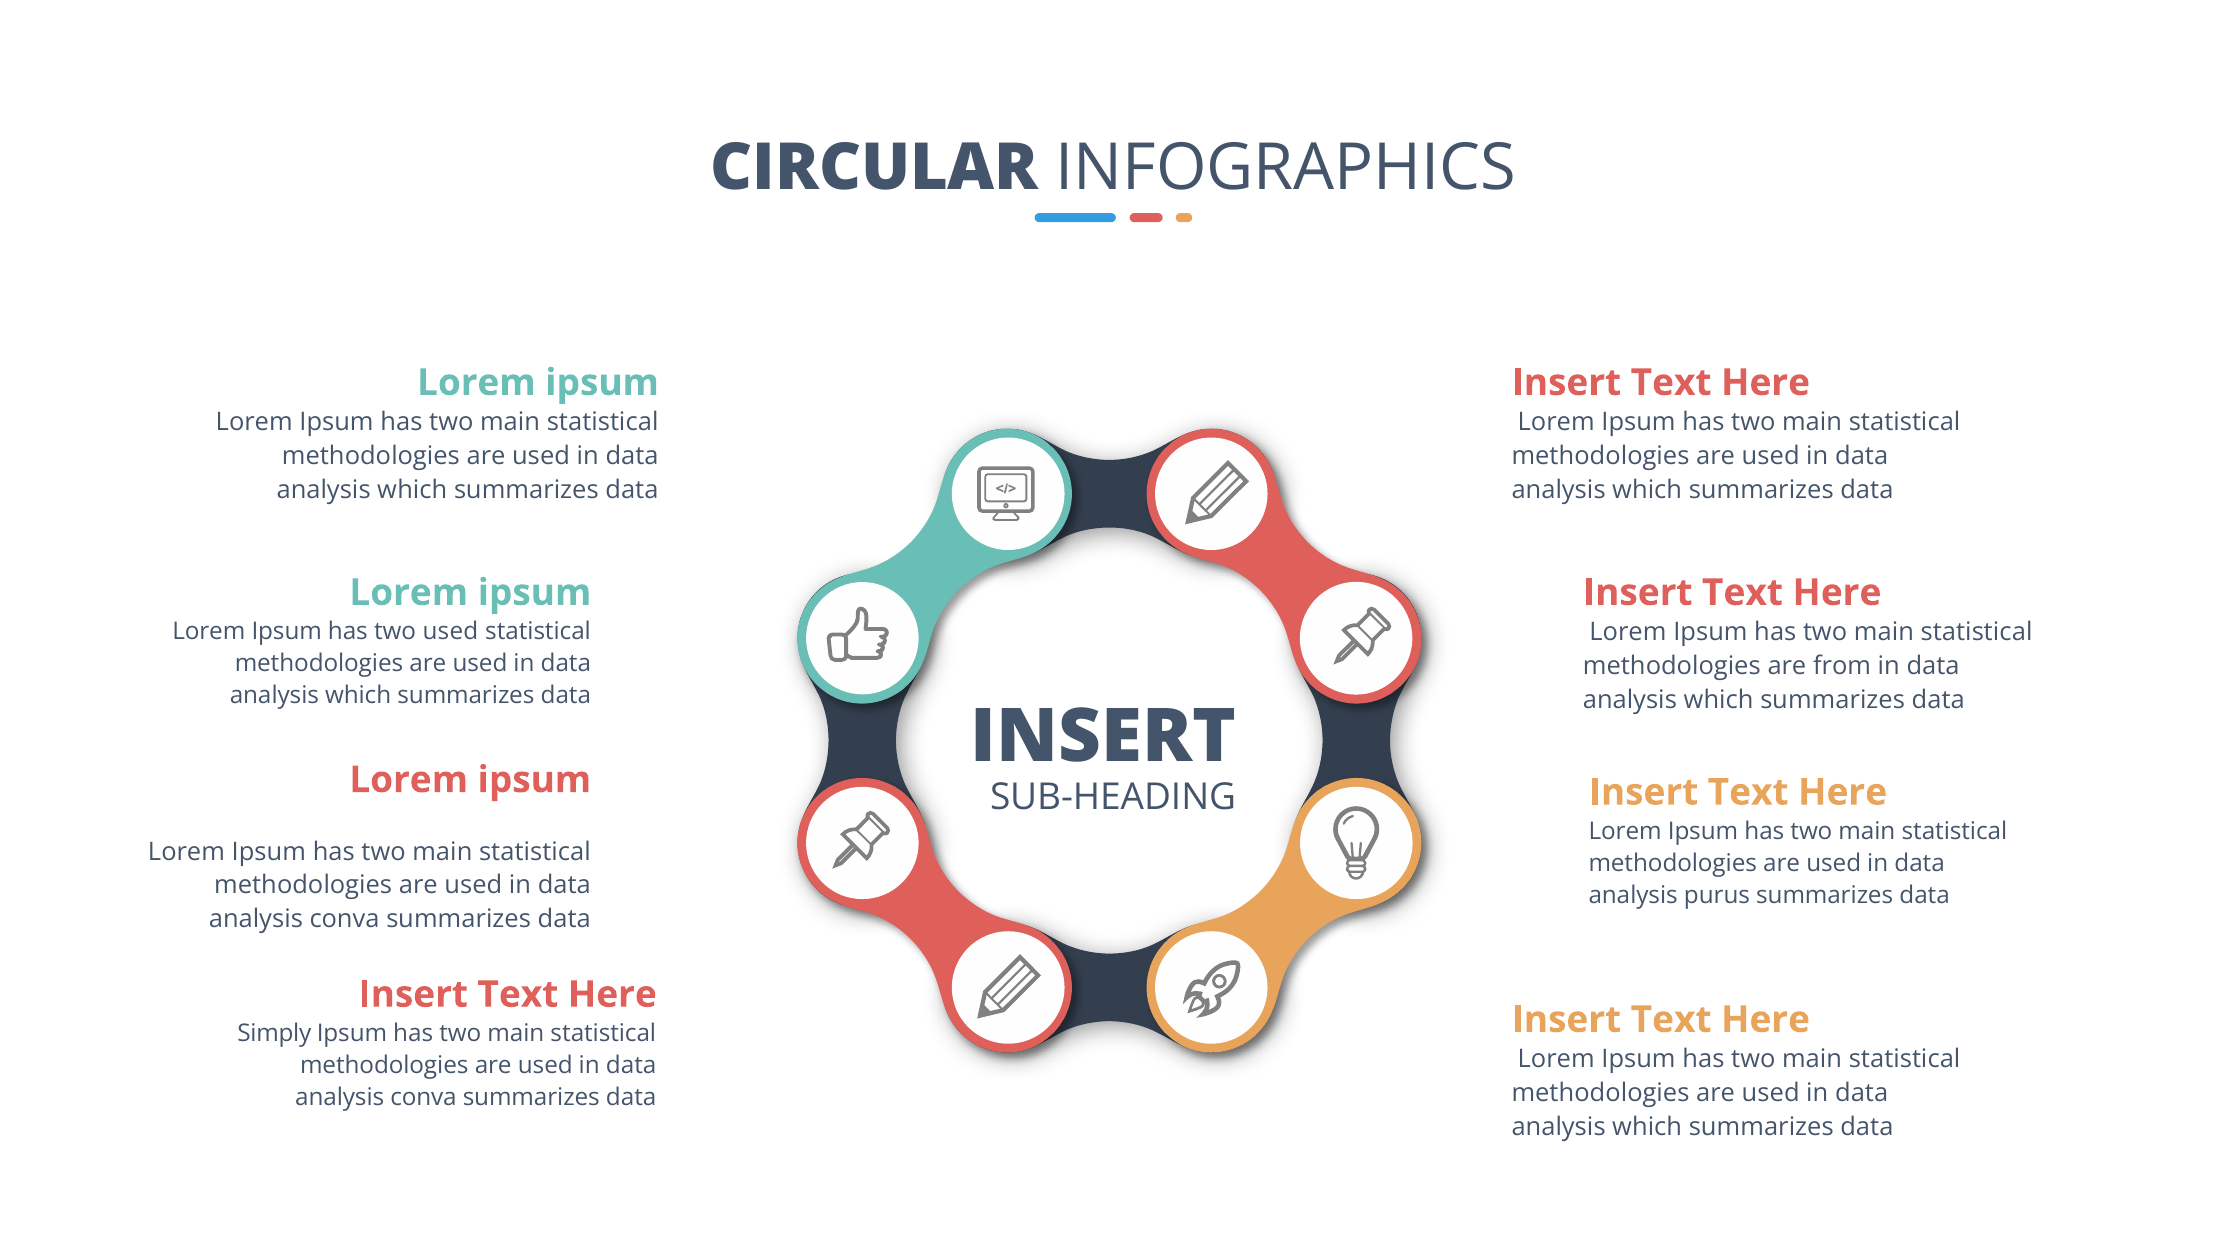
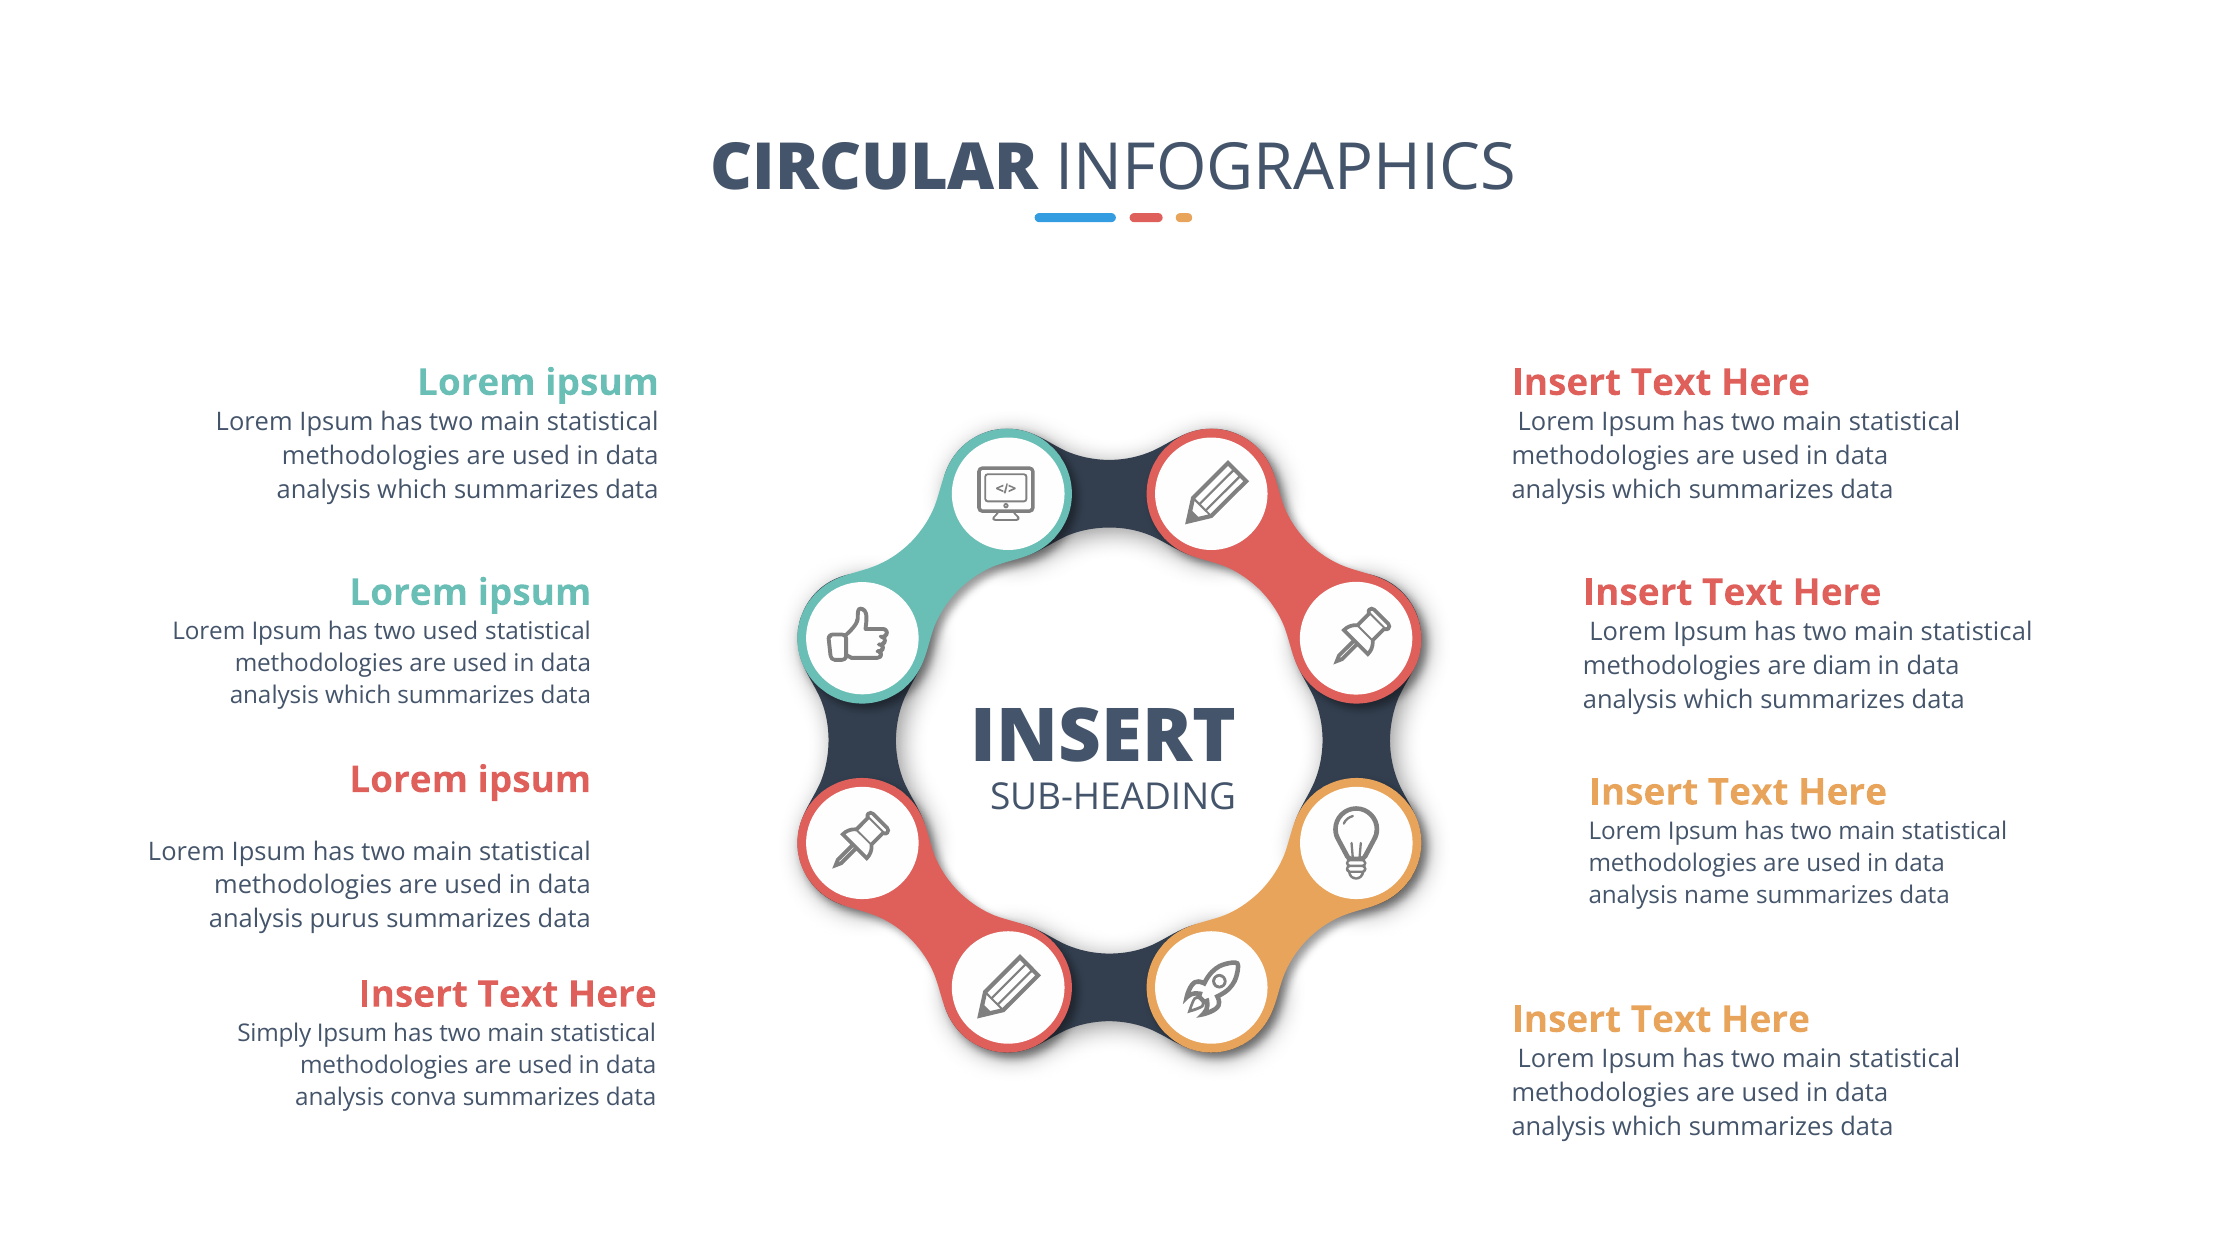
from: from -> diam (1842, 666)
purus: purus -> name (1717, 895)
conva: conva -> purus (344, 919)
